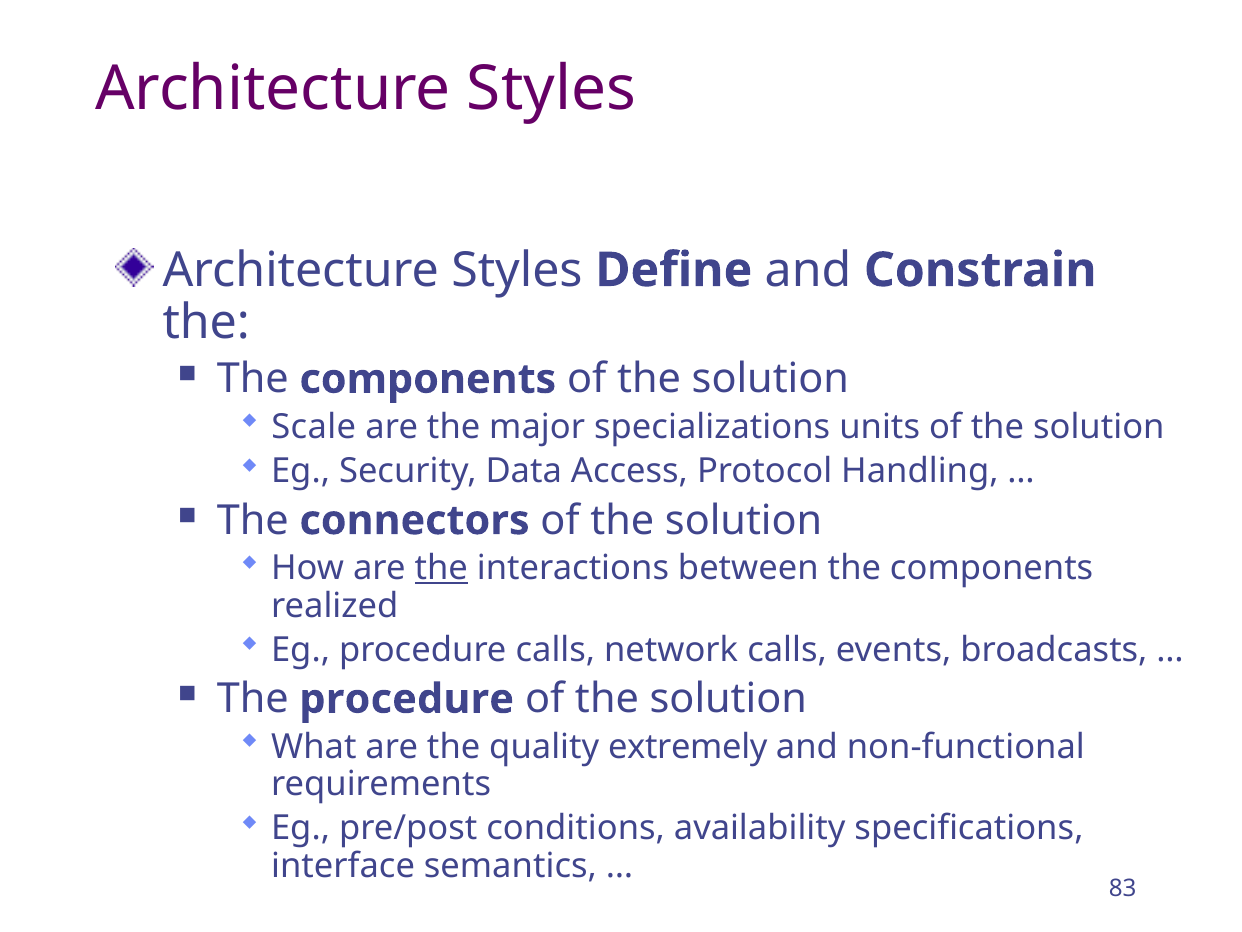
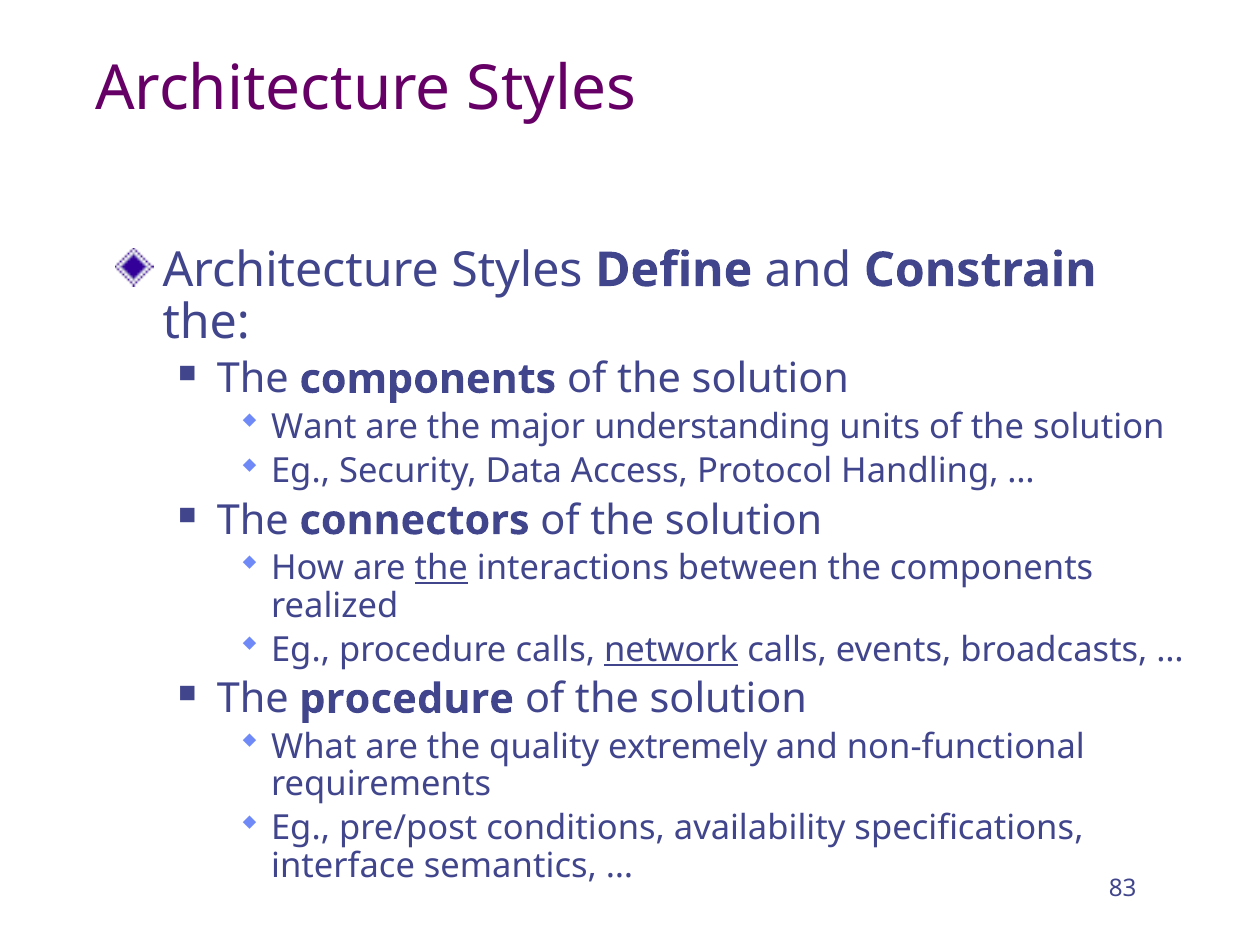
Scale: Scale -> Want (314, 427)
specializations: specializations -> understanding (712, 427)
network underline: none -> present (671, 650)
